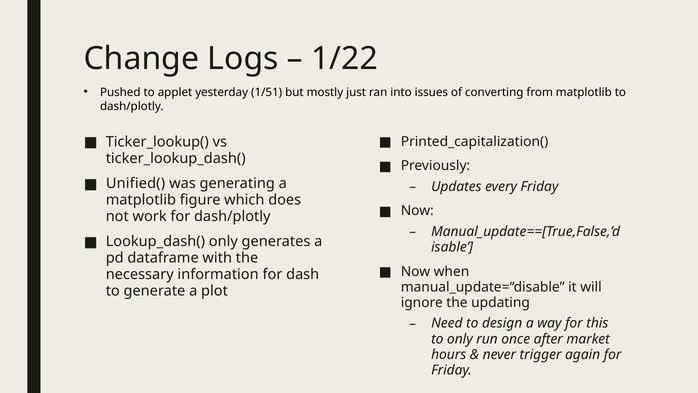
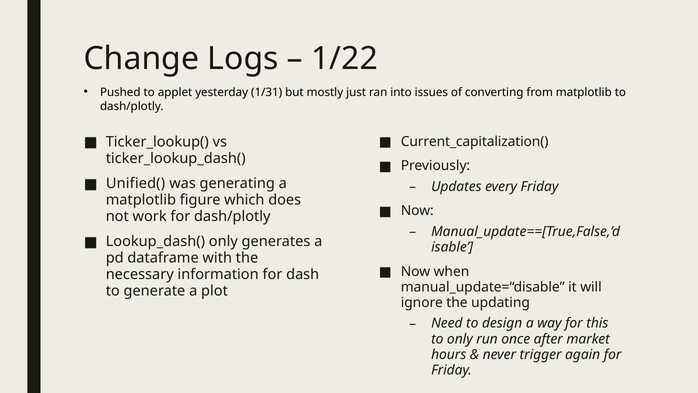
1/51: 1/51 -> 1/31 (267, 92)
Printed_capitalization(: Printed_capitalization( -> Current_capitalization( (475, 141)
